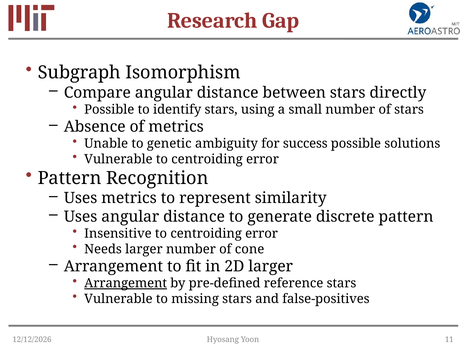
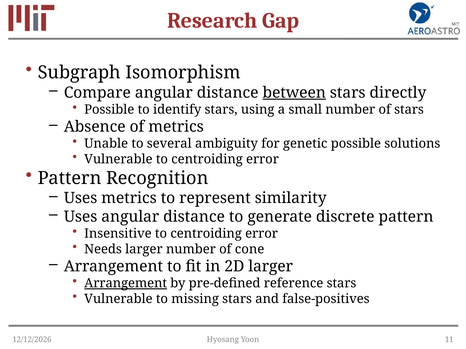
between underline: none -> present (294, 93)
genetic: genetic -> several (169, 144)
success: success -> genetic (305, 144)
